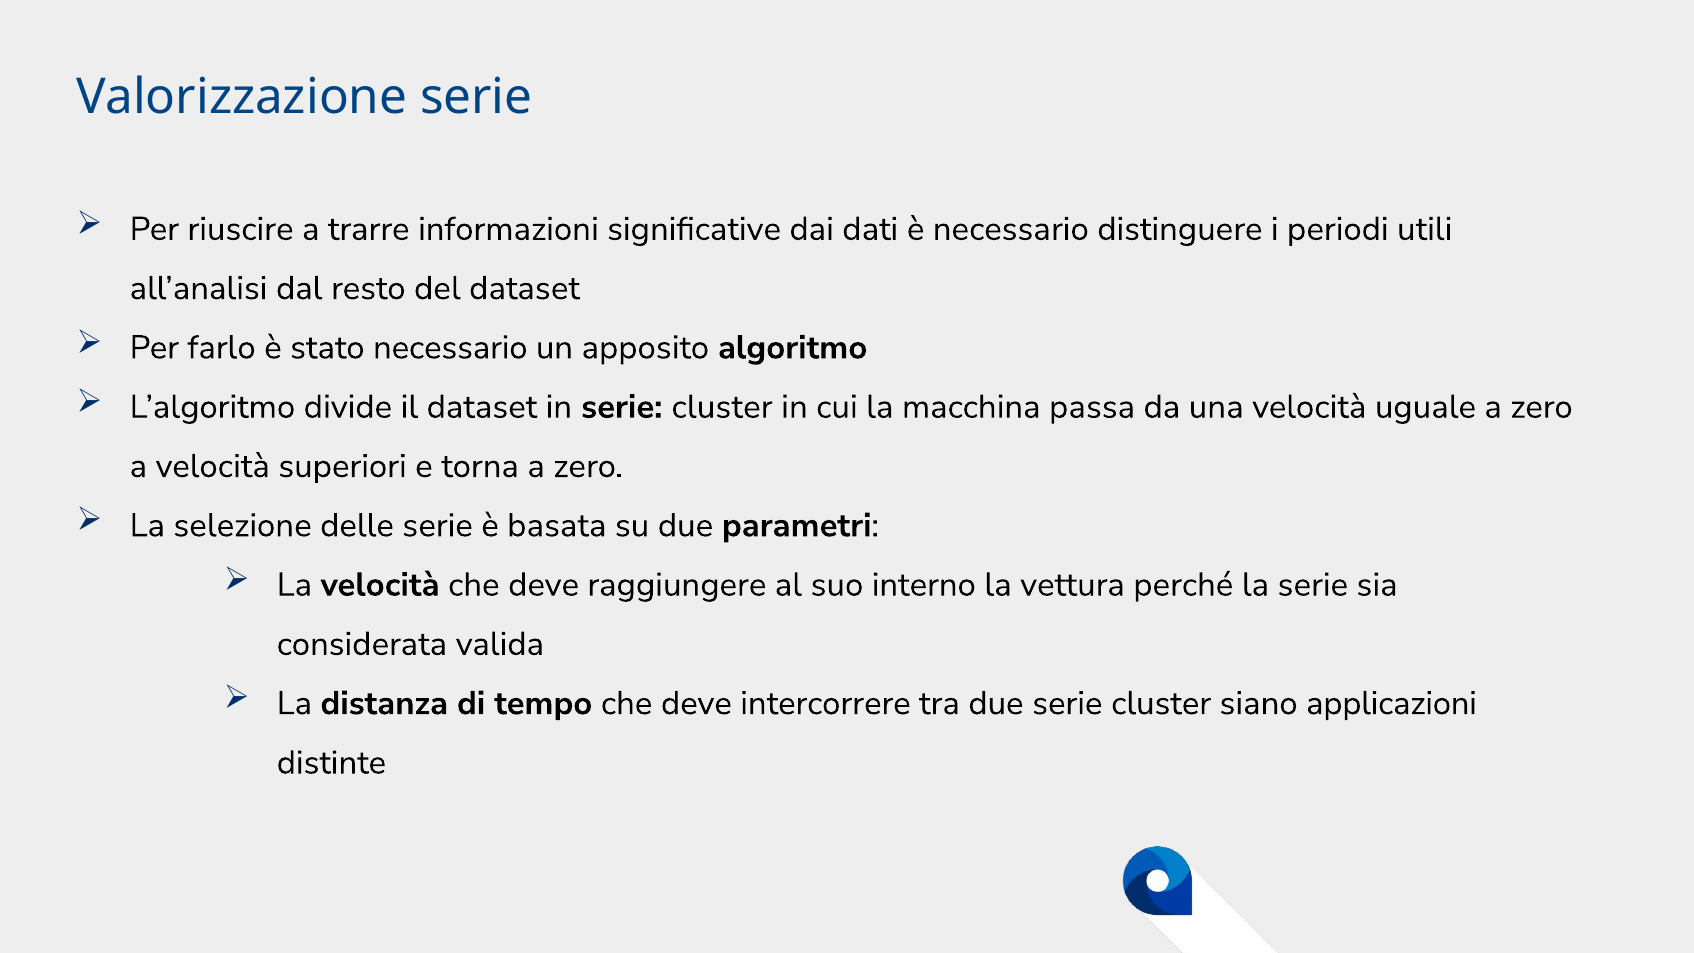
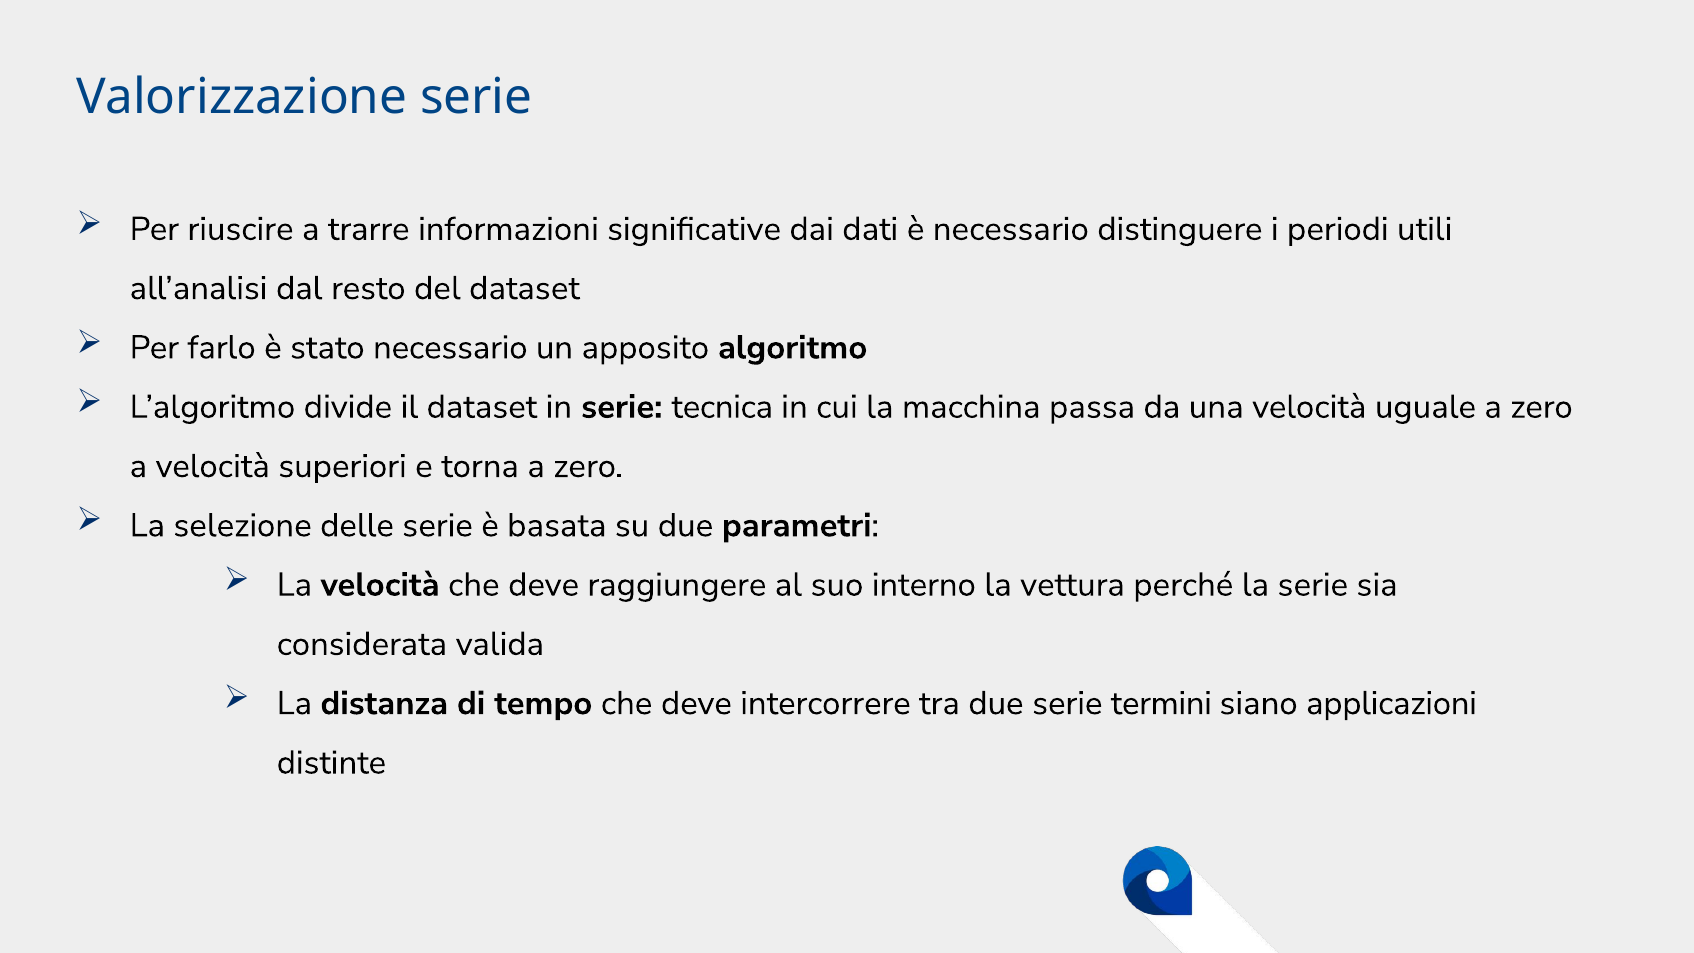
in serie cluster: cluster -> tecnica (722, 407)
due serie cluster: cluster -> termini (1161, 703)
